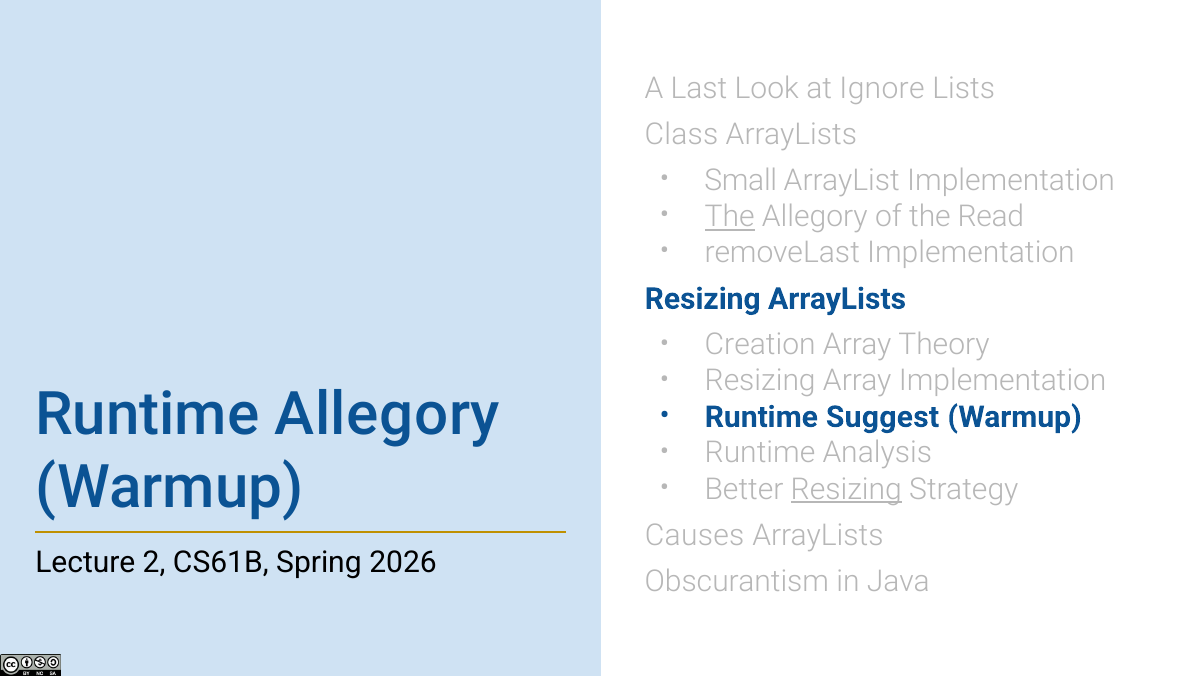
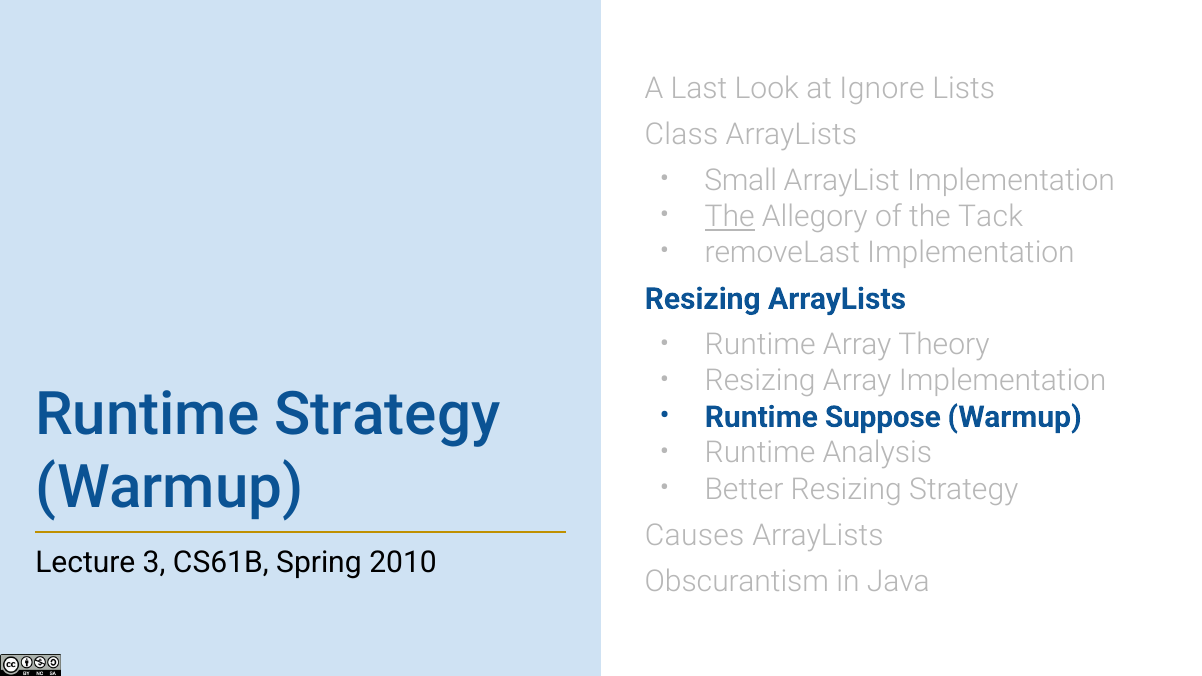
Read: Read -> Tack (991, 217)
Creation: Creation -> Runtime (760, 345)
Runtime Allegory: Allegory -> Strategy (387, 415)
Suggest: Suggest -> Suppose (883, 417)
Resizing underline: present -> none (846, 489)
2: 2 -> 3 (154, 563)
2026: 2026 -> 2010 (403, 563)
